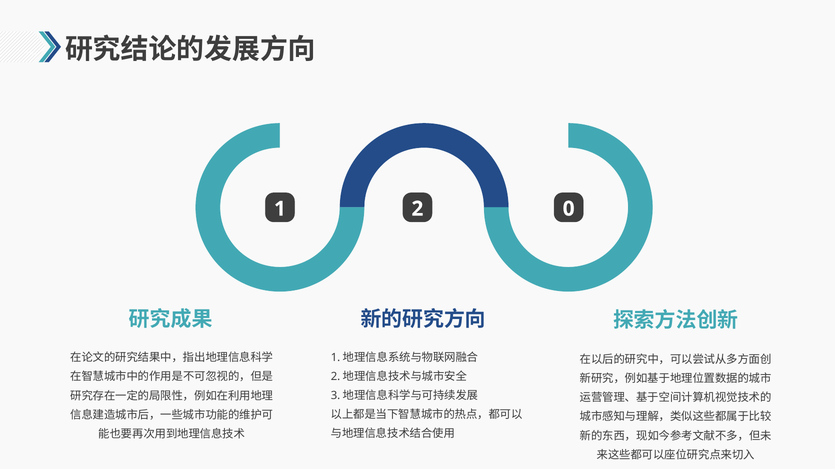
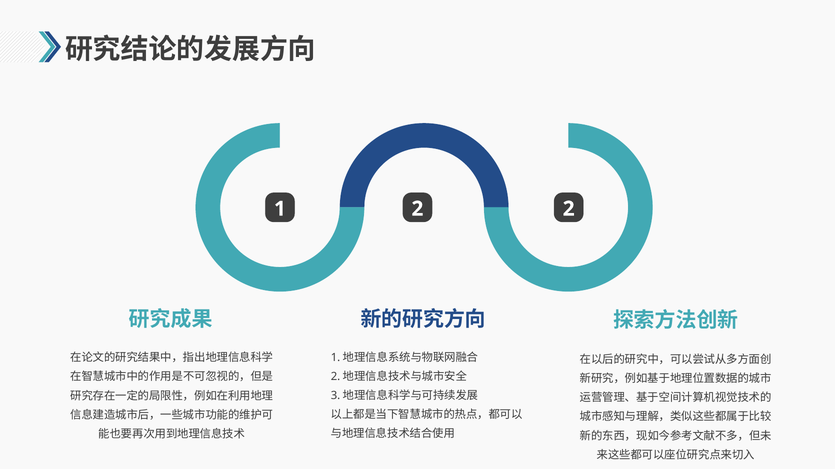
2 0: 0 -> 2 (569, 209)
